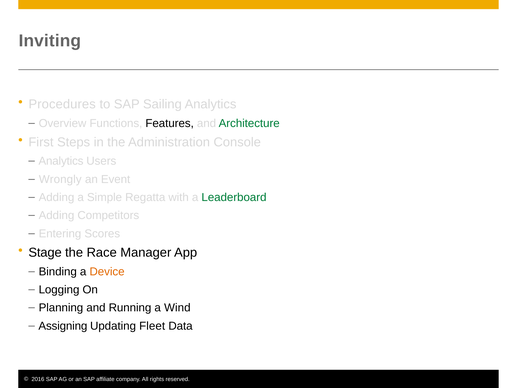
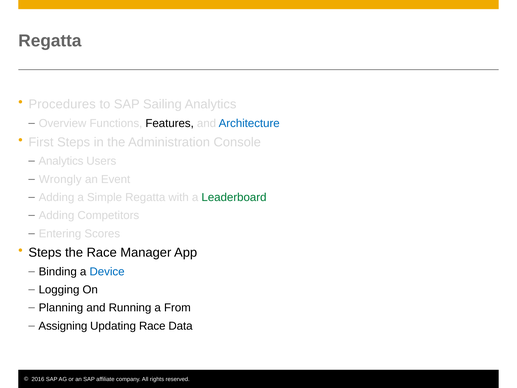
Inviting: Inviting -> Regatta (50, 41)
Architecture colour: green -> blue (249, 123)
Stage: Stage -> Steps (45, 253)
Device colour: orange -> blue (107, 271)
Wind: Wind -> From (177, 308)
Updating Fleet: Fleet -> Race (152, 326)
